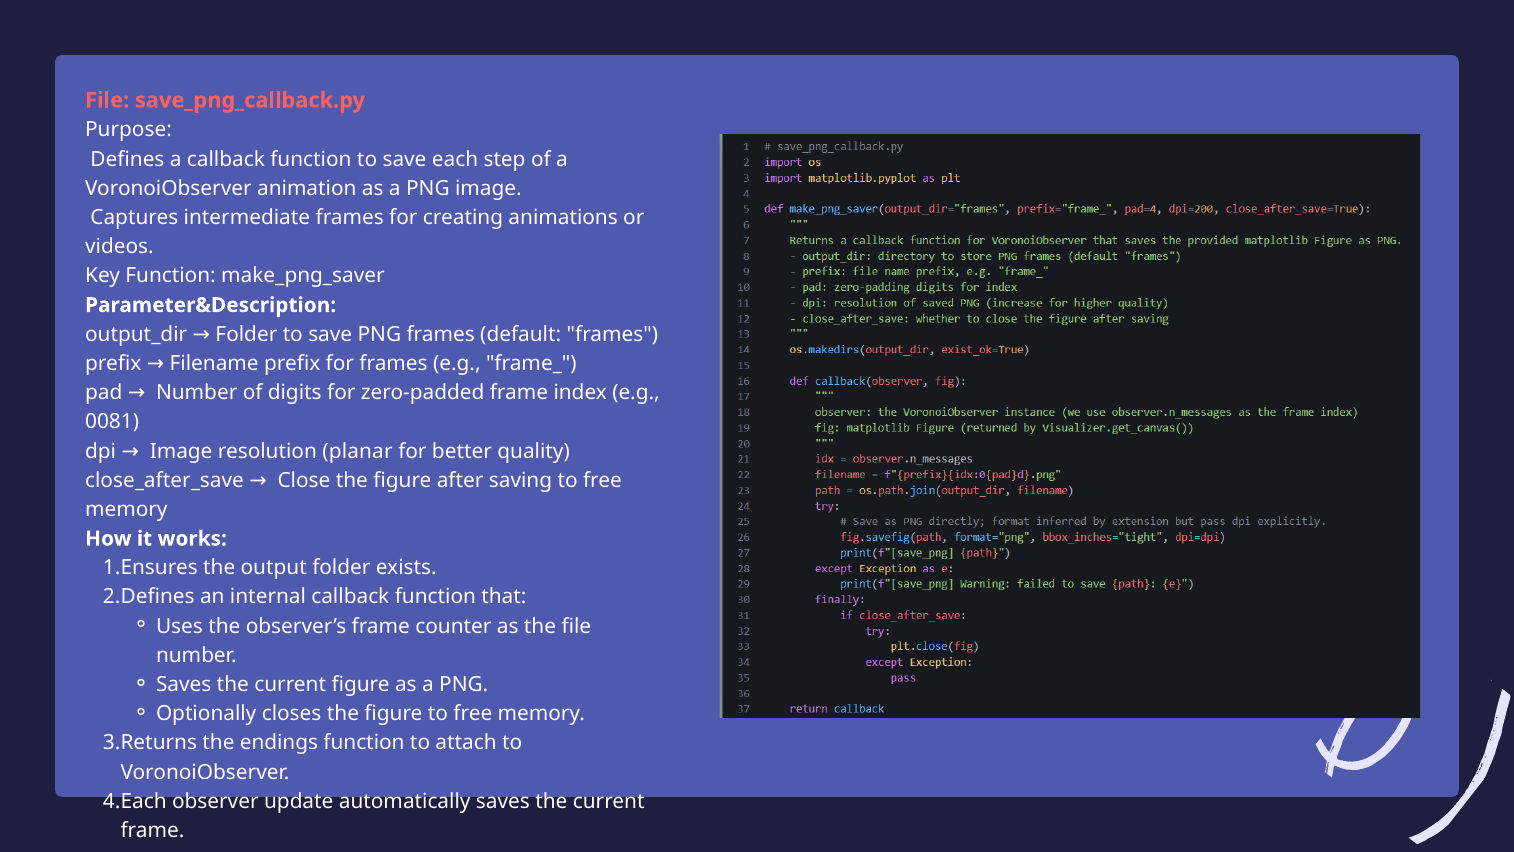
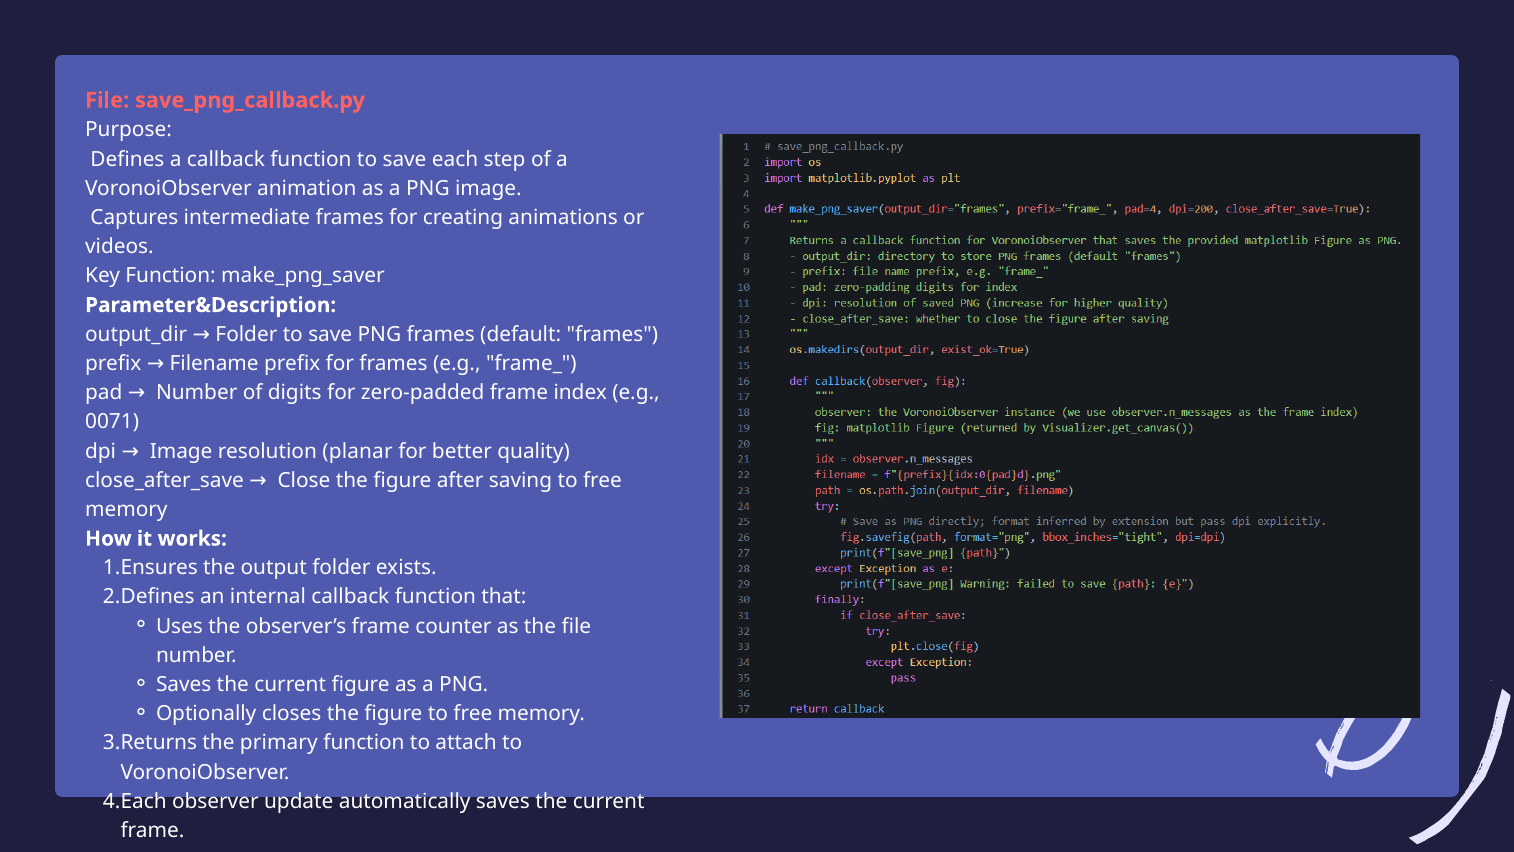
0081: 0081 -> 0071 (112, 422)
endings: endings -> primary (279, 743)
